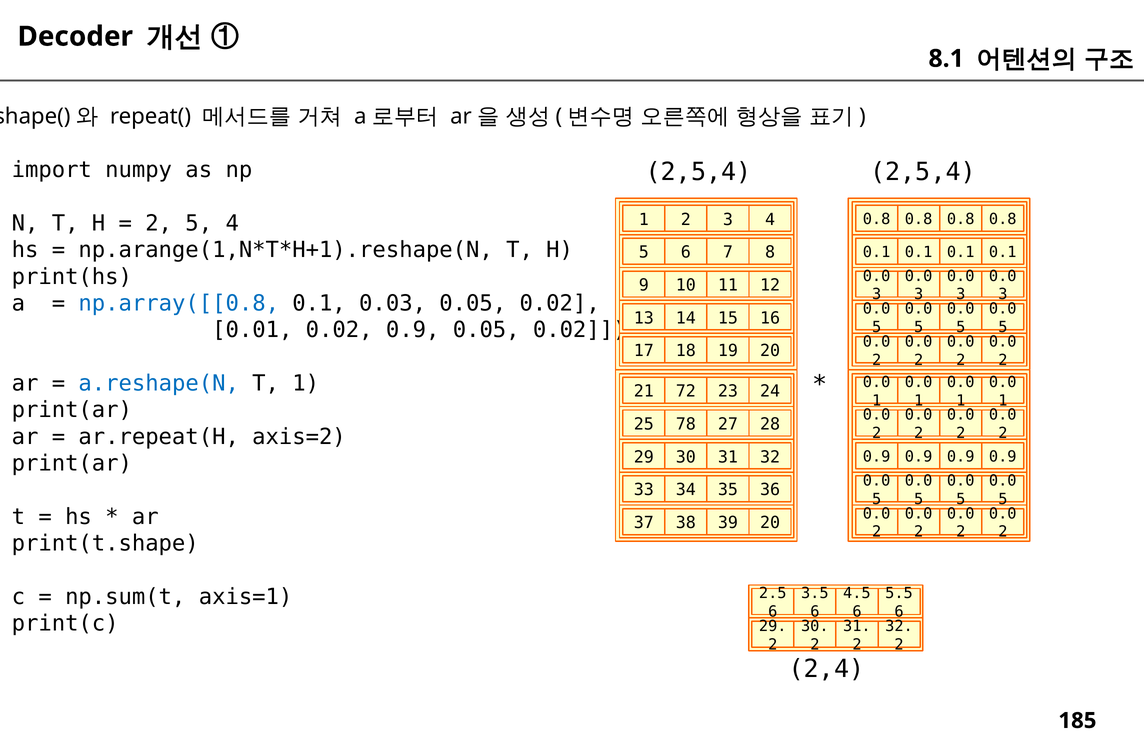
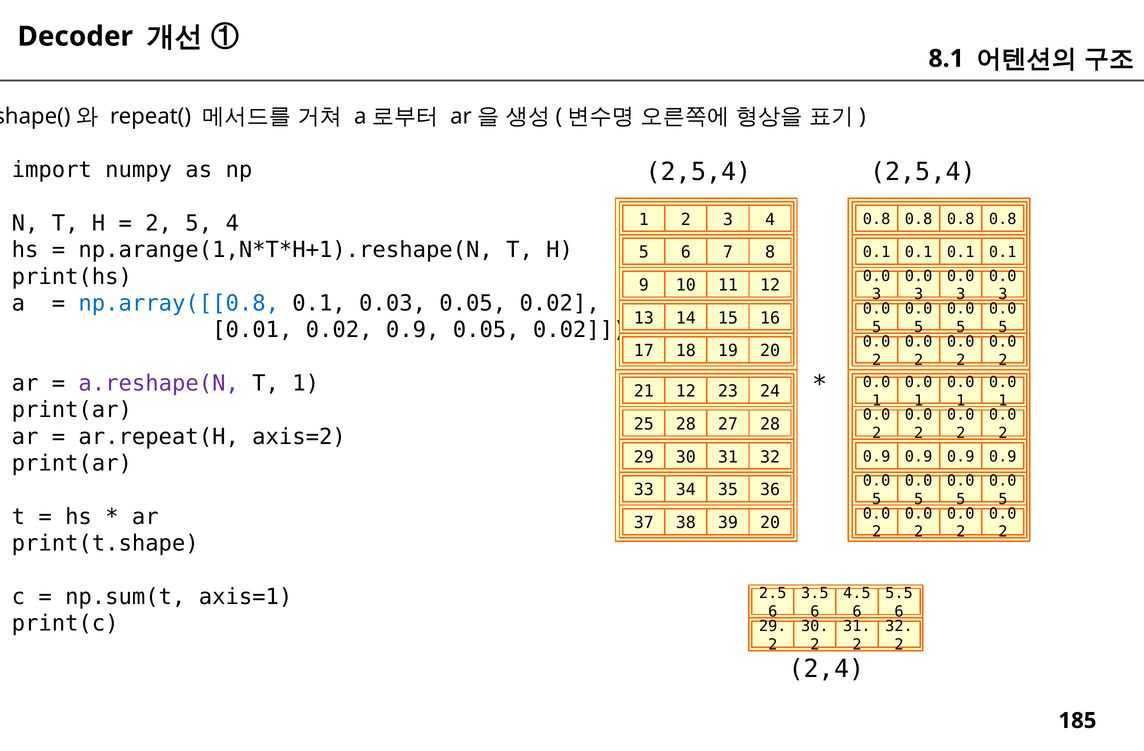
a.reshape(N colour: blue -> purple (159, 384)
21 72: 72 -> 12 (686, 392)
25 78: 78 -> 28 (686, 424)
